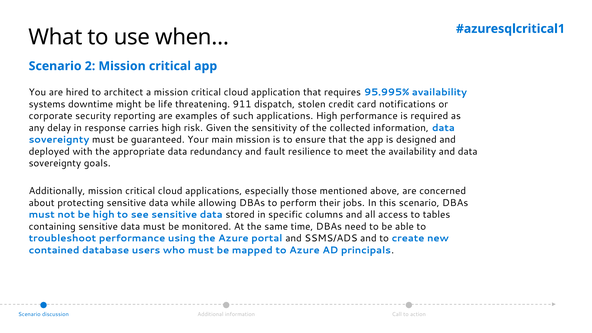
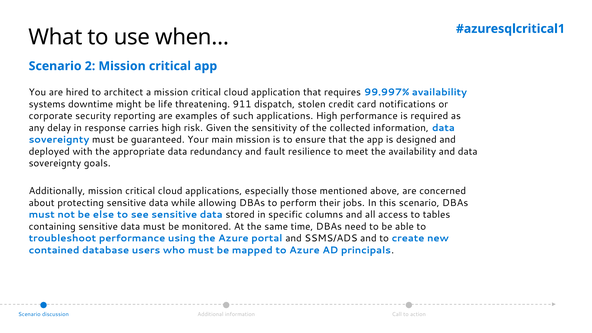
95.995%: 95.995% -> 99.997% (387, 92)
be high: high -> else (104, 215)
